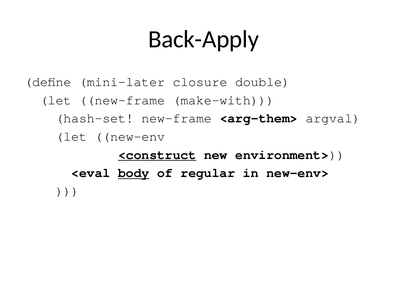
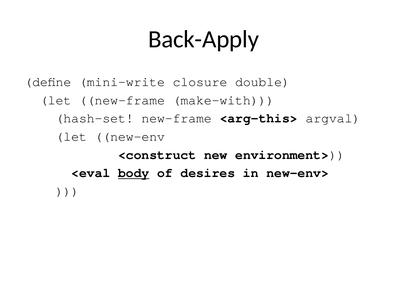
mini-later: mini-later -> mini-write (122, 82)
<arg-them>: <arg-them> -> <arg-this> (259, 118)
<construct underline: present -> none (157, 155)
regular: regular -> desires (208, 173)
